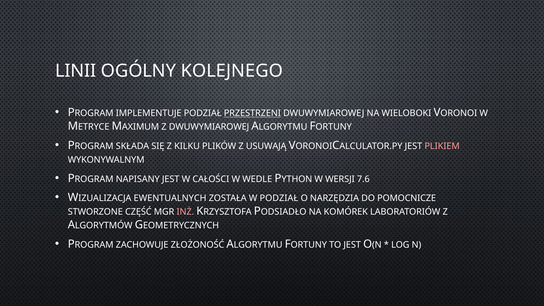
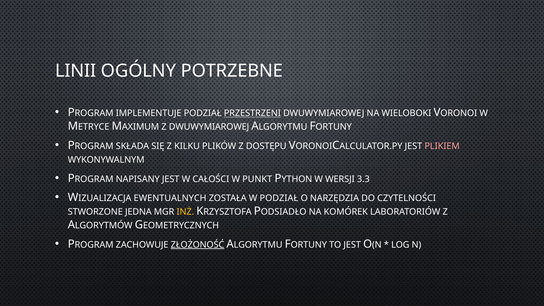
KOLEJNEGO: KOLEJNEGO -> POTRZEBNE (232, 71)
USUWAJĄ: USUWAJĄ -> DOSTĘPU (266, 146)
WEDLE: WEDLE -> PUNKT (257, 179)
7.6: 7.6 -> 3.3 (363, 179)
POMOCNICZE: POMOCNICZE -> CZYTELNOŚCI (407, 198)
CZĘŚĆ: CZĘŚĆ -> JEDNA (138, 212)
INŻ colour: pink -> yellow (185, 212)
ZŁOŻONOŚĆ underline: none -> present (198, 245)
